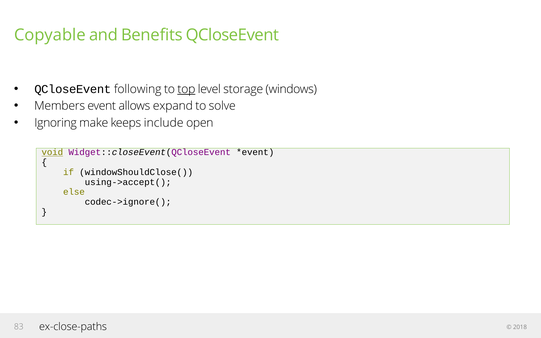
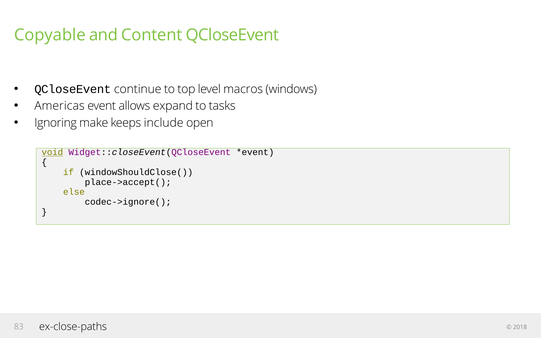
Benefits: Benefits -> Content (152, 35)
following: following -> continue (138, 89)
top underline: present -> none (186, 89)
storage: storage -> macros (243, 89)
Members: Members -> Americas (60, 106)
solve: solve -> tasks (222, 106)
using->accept(: using->accept( -> place->accept( (128, 182)
